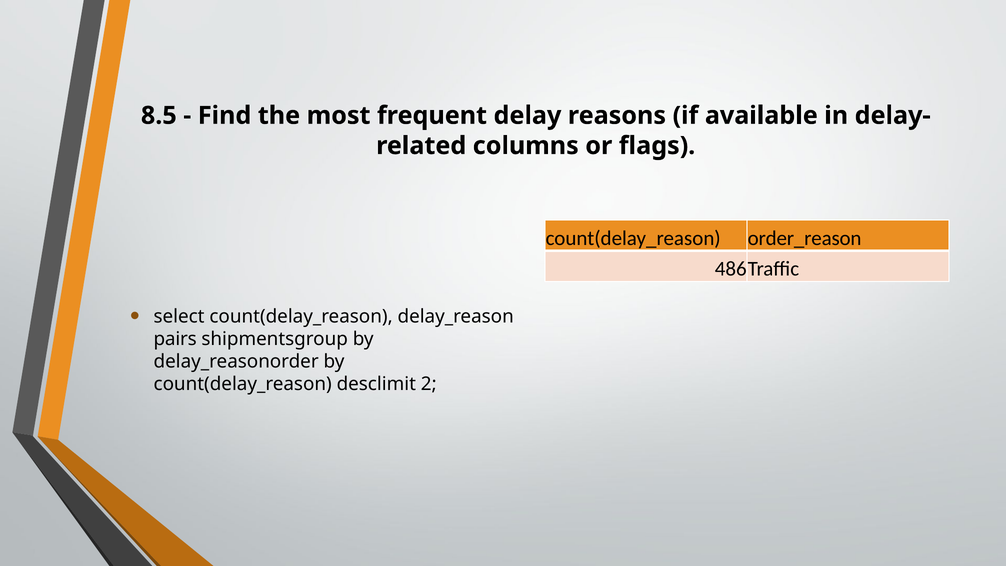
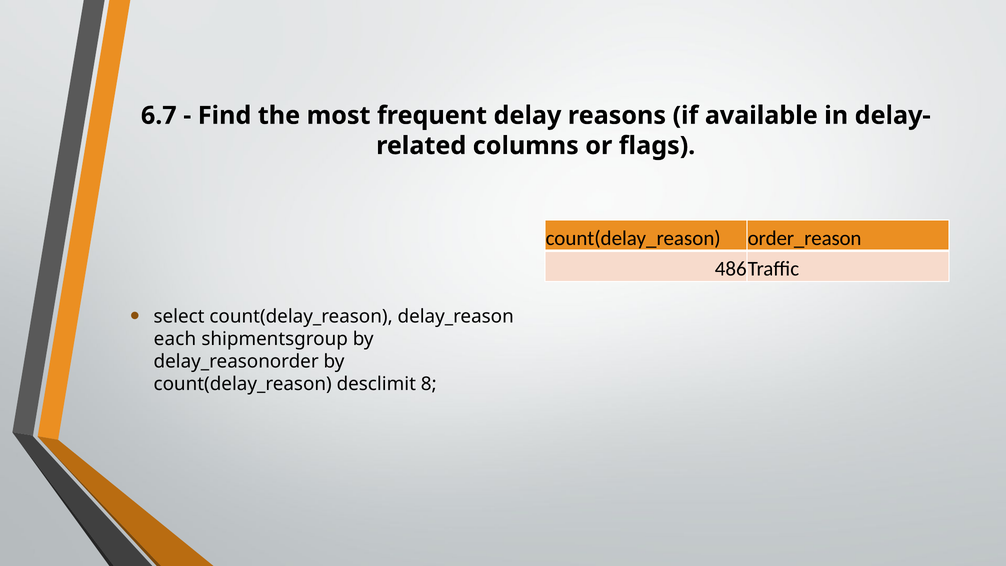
8.5: 8.5 -> 6.7 (159, 116)
pairs: pairs -> each (175, 339)
2: 2 -> 8 (429, 384)
